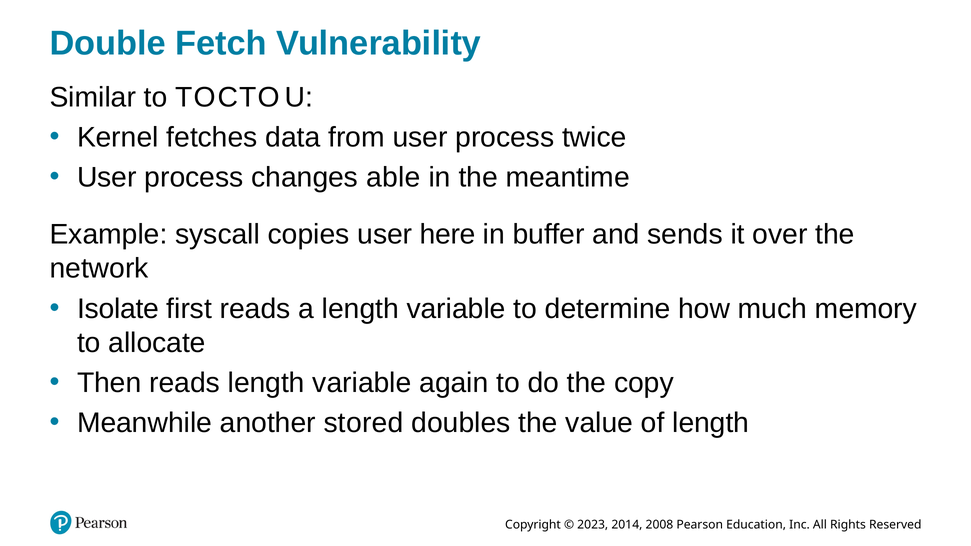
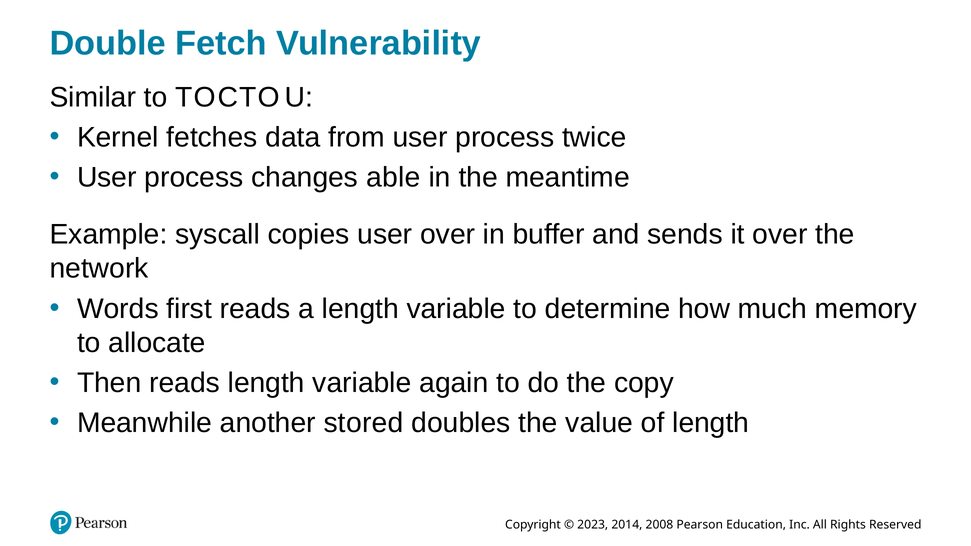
user here: here -> over (448, 235)
Isolate: Isolate -> Words (118, 309)
